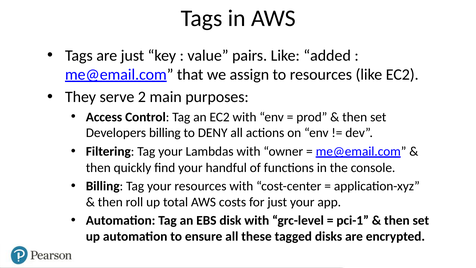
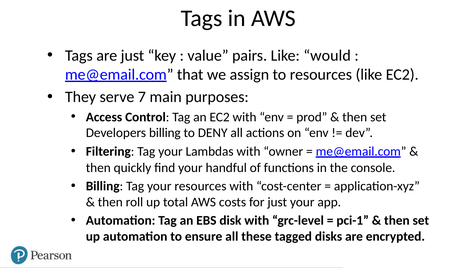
added: added -> would (327, 55)
2: 2 -> 7 (142, 97)
